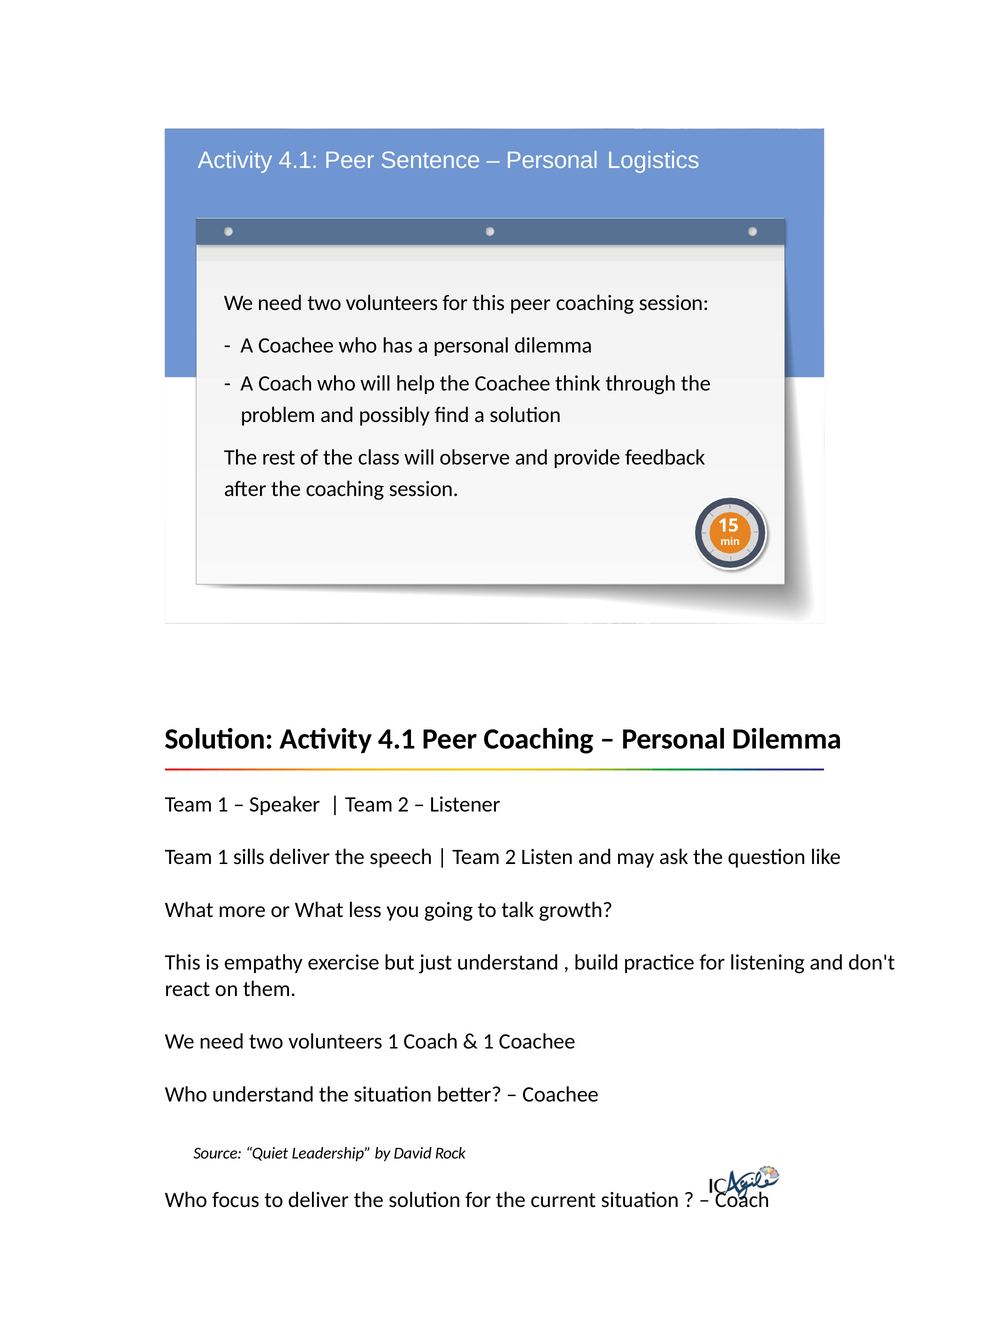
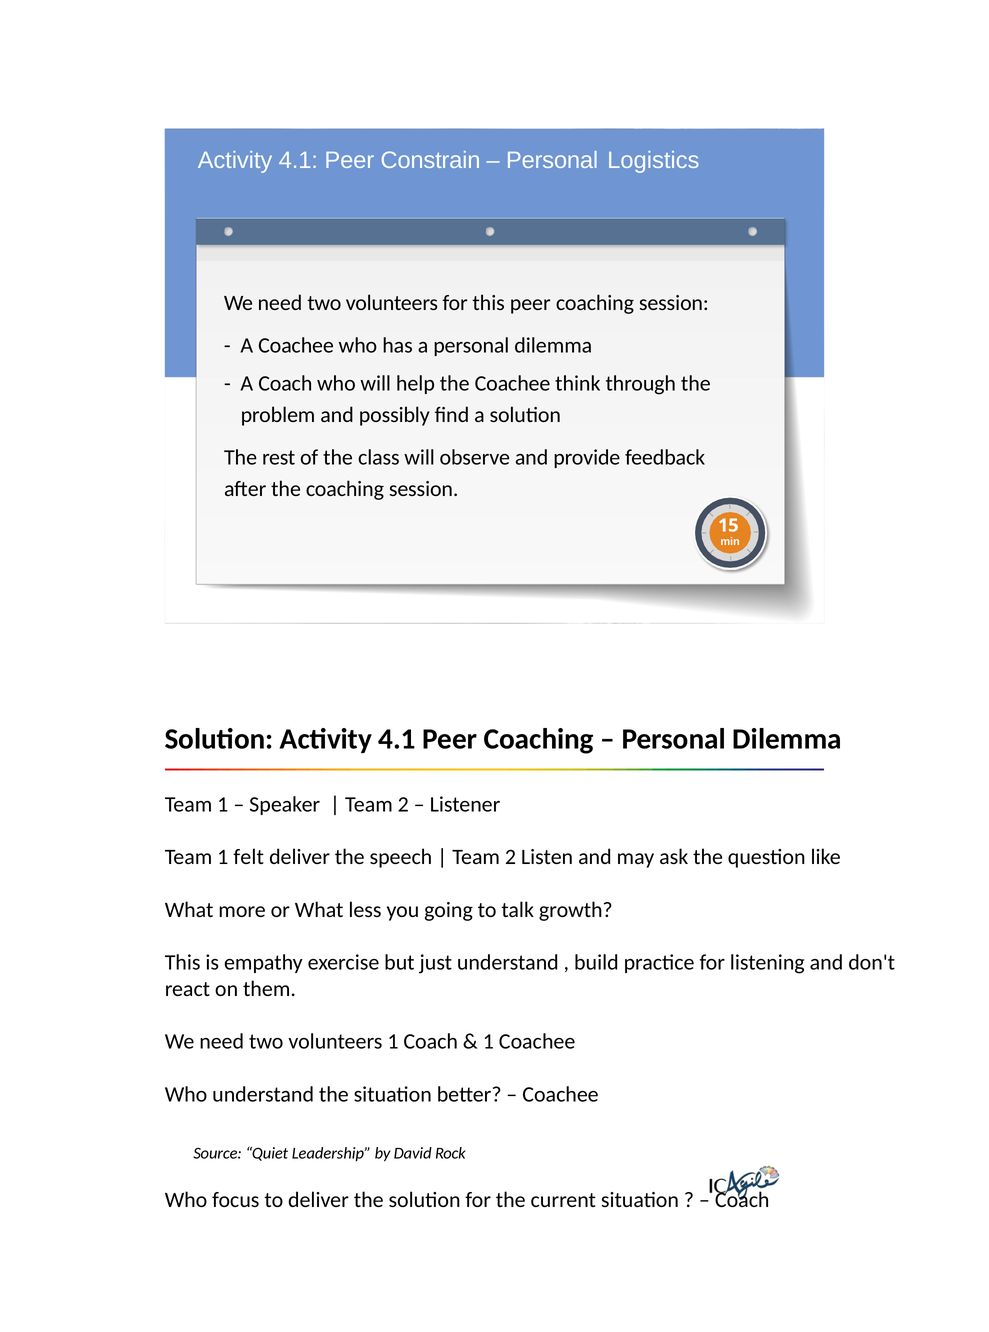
Sentence: Sentence -> Constrain (430, 160)
sills: sills -> felt (249, 857)
